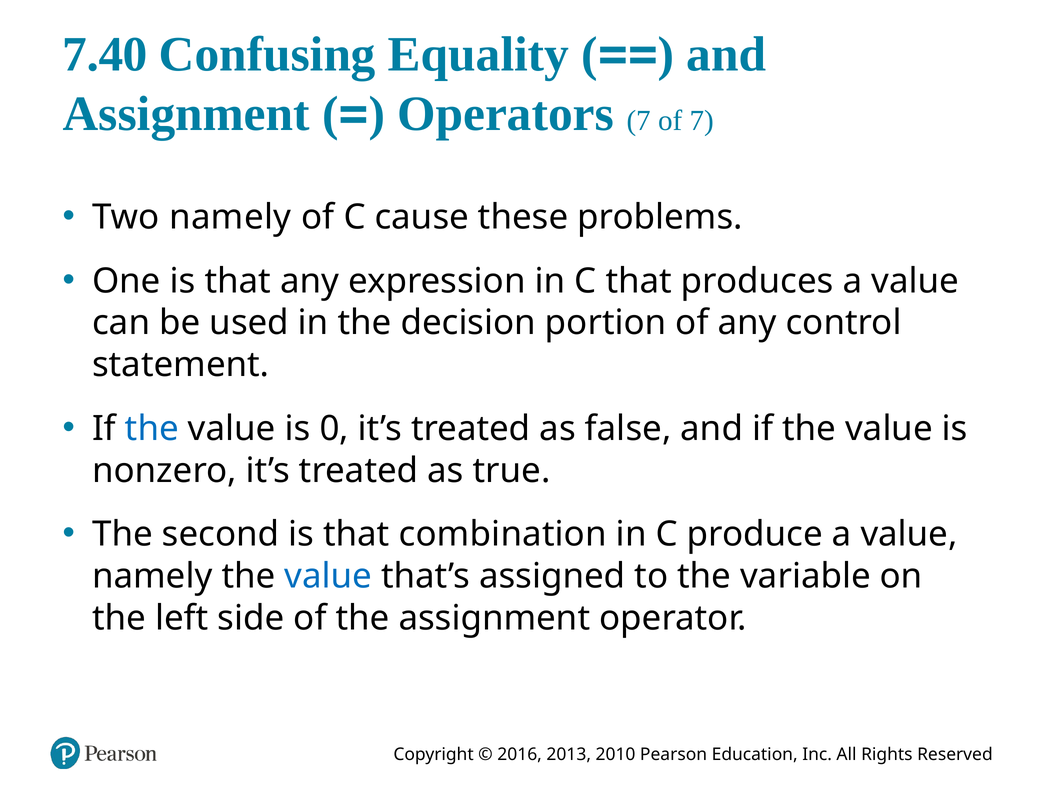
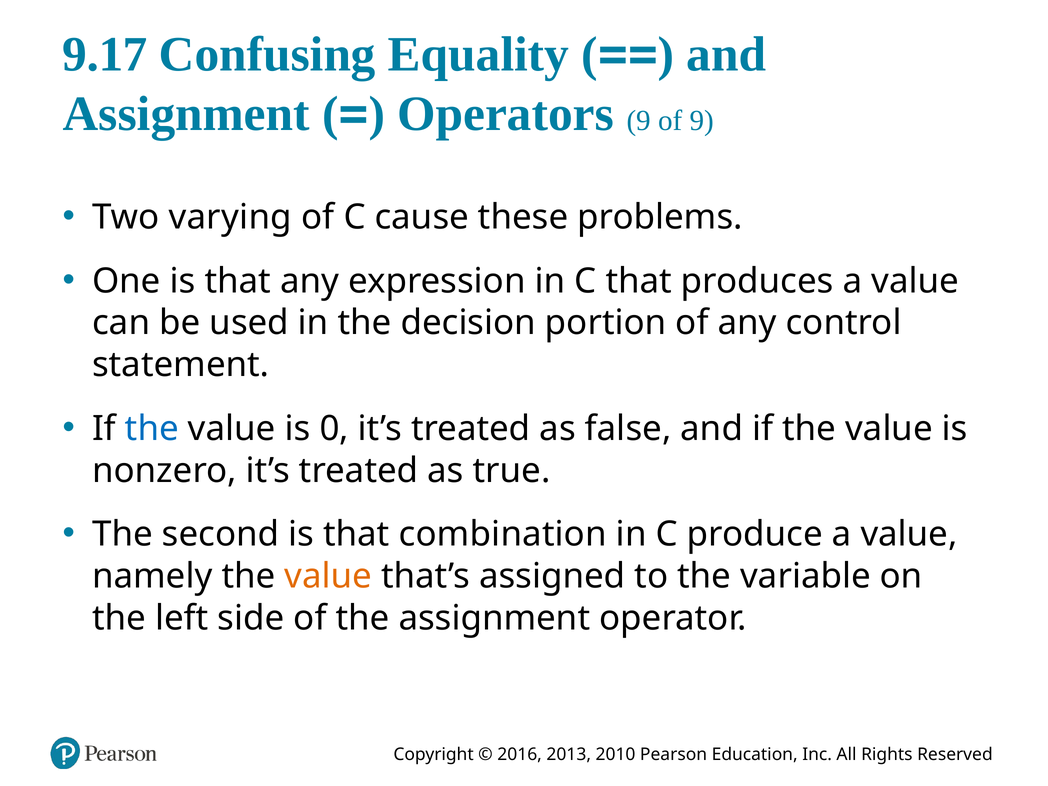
7.40: 7.40 -> 9.17 (105, 54)
Operators 7: 7 -> 9 (639, 120)
of 7: 7 -> 9 (702, 120)
Two namely: namely -> varying (230, 217)
value colour: blue -> orange (328, 576)
